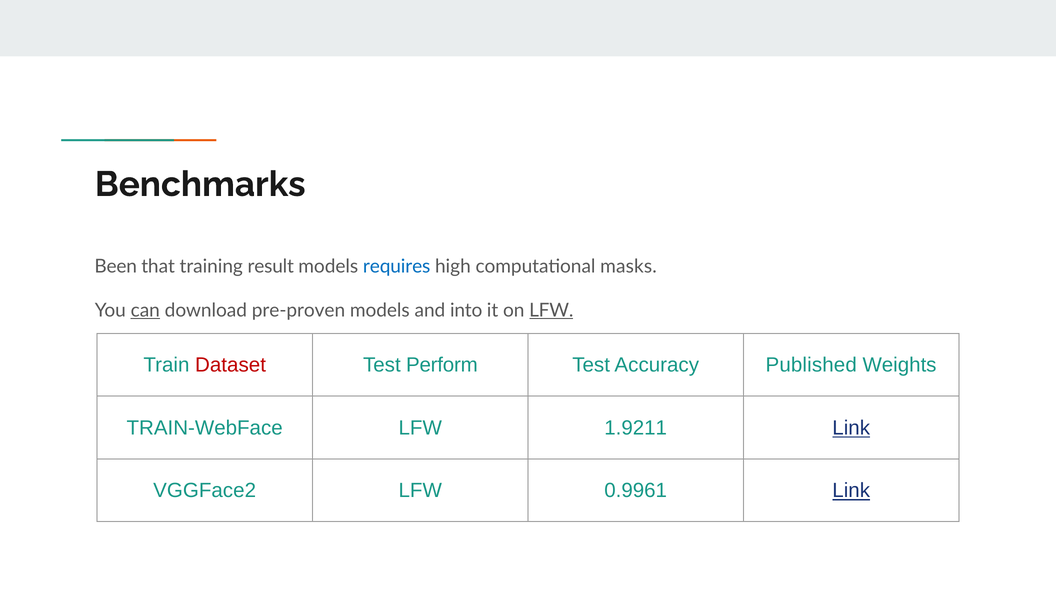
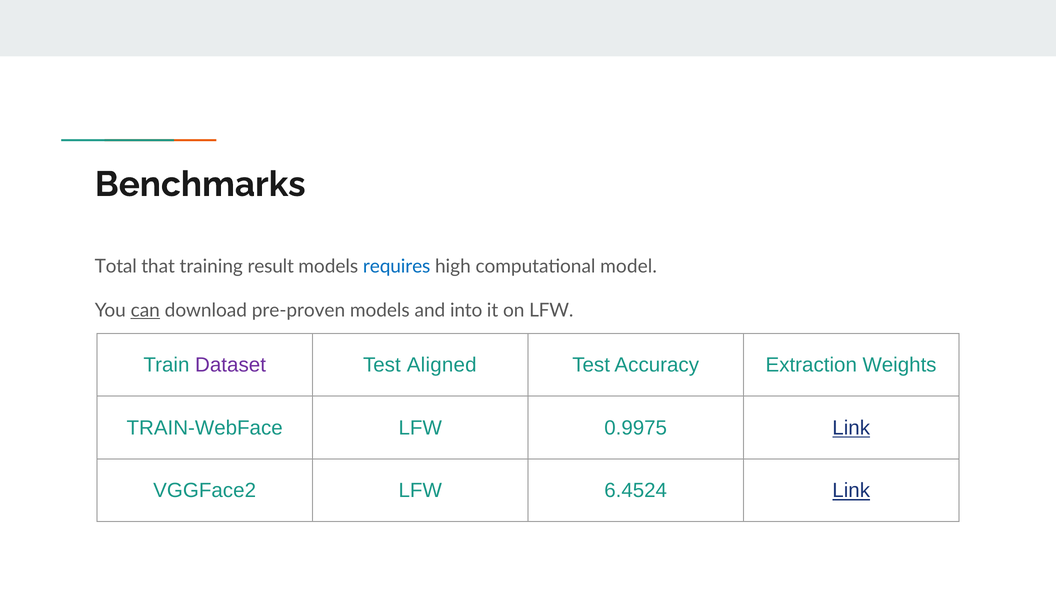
Been: Been -> Total (116, 267)
masks: masks -> model (629, 267)
LFW underline: present -> none (551, 310)
Dataset colour: red -> purple (231, 365)
Perform: Perform -> Aligned (442, 365)
Published: Published -> Extraction (811, 365)
1.9211: 1.9211 -> 0.9975 (636, 428)
0.9961: 0.9961 -> 6.4524 (636, 491)
